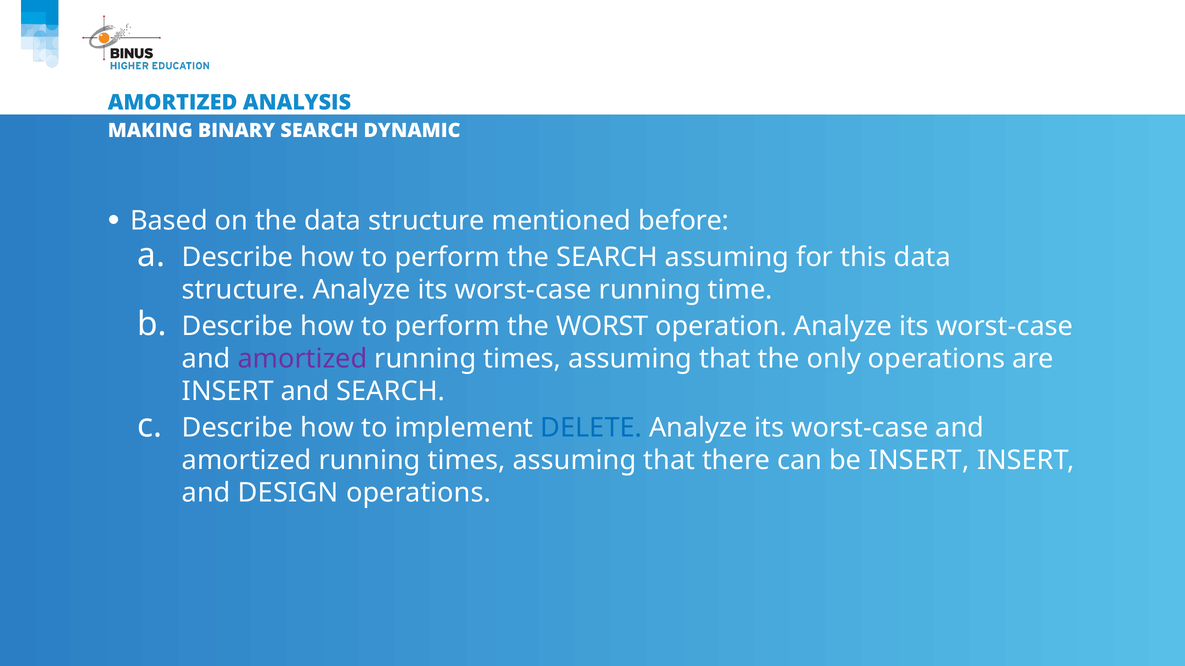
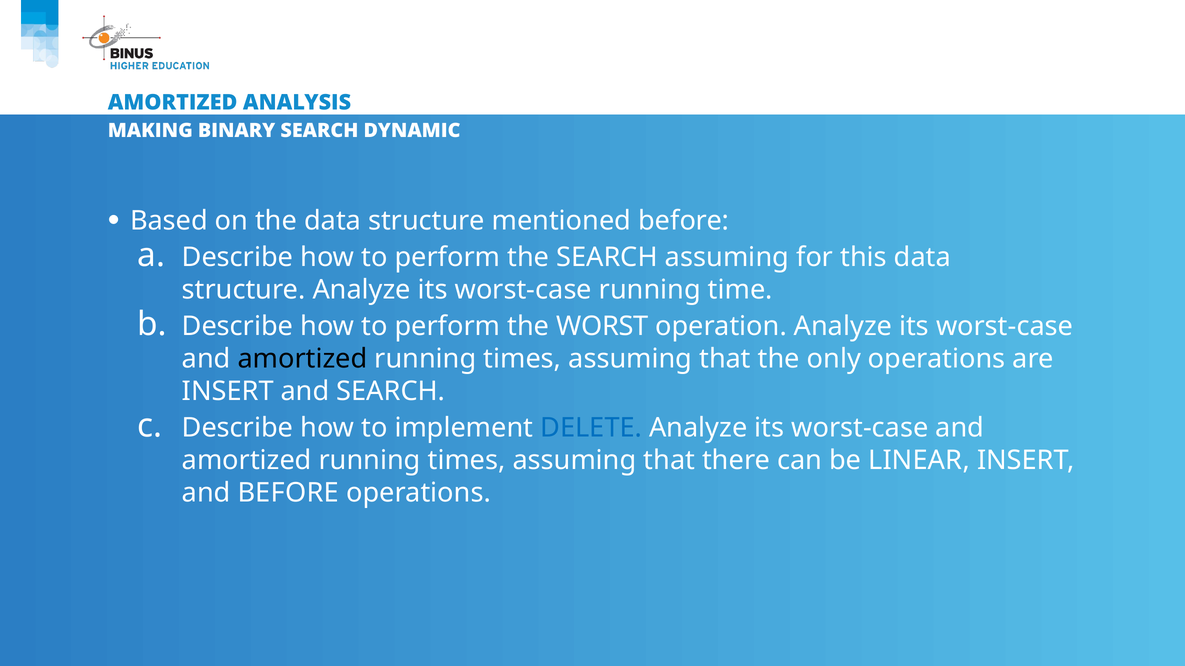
amortized colour: purple -> black (302, 359)
be INSERT: INSERT -> LINEAR (919, 461)
and DESIGN: DESIGN -> BEFORE (288, 493)
